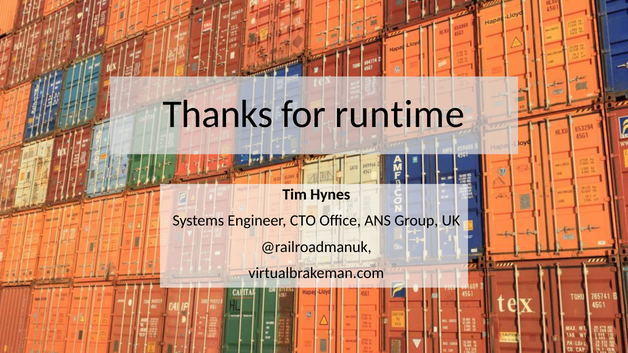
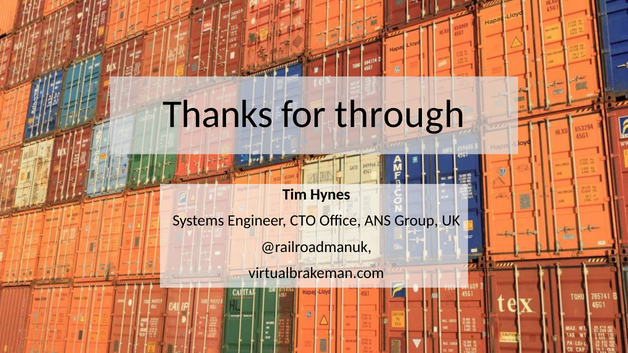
runtime: runtime -> through (400, 114)
